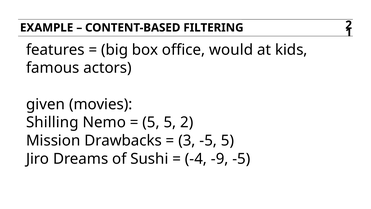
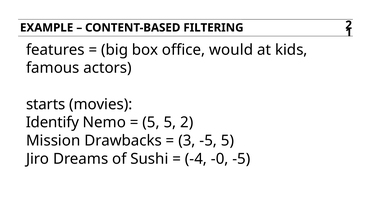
given: given -> starts (46, 104)
Shilling: Shilling -> Identify (52, 122)
-9: -9 -> -0 (220, 158)
